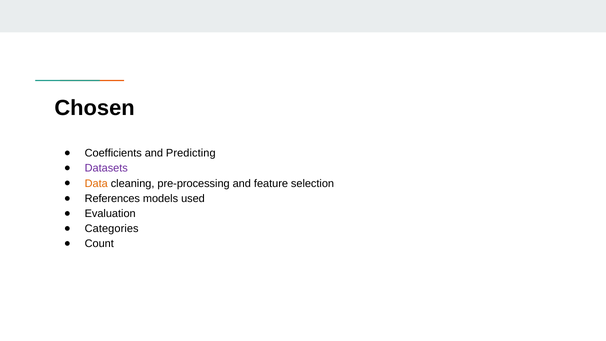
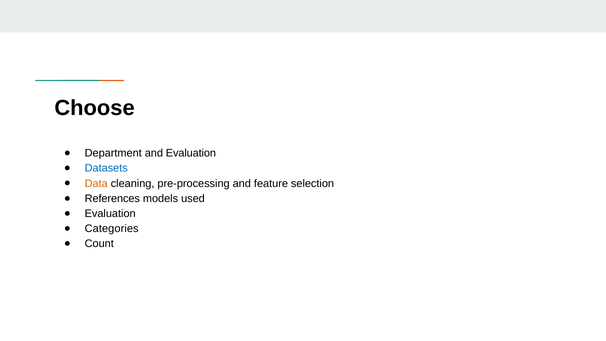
Chosen: Chosen -> Choose (95, 108)
Coefficients: Coefficients -> Department (113, 153)
and Predicting: Predicting -> Evaluation (191, 153)
Datasets colour: purple -> blue (106, 168)
